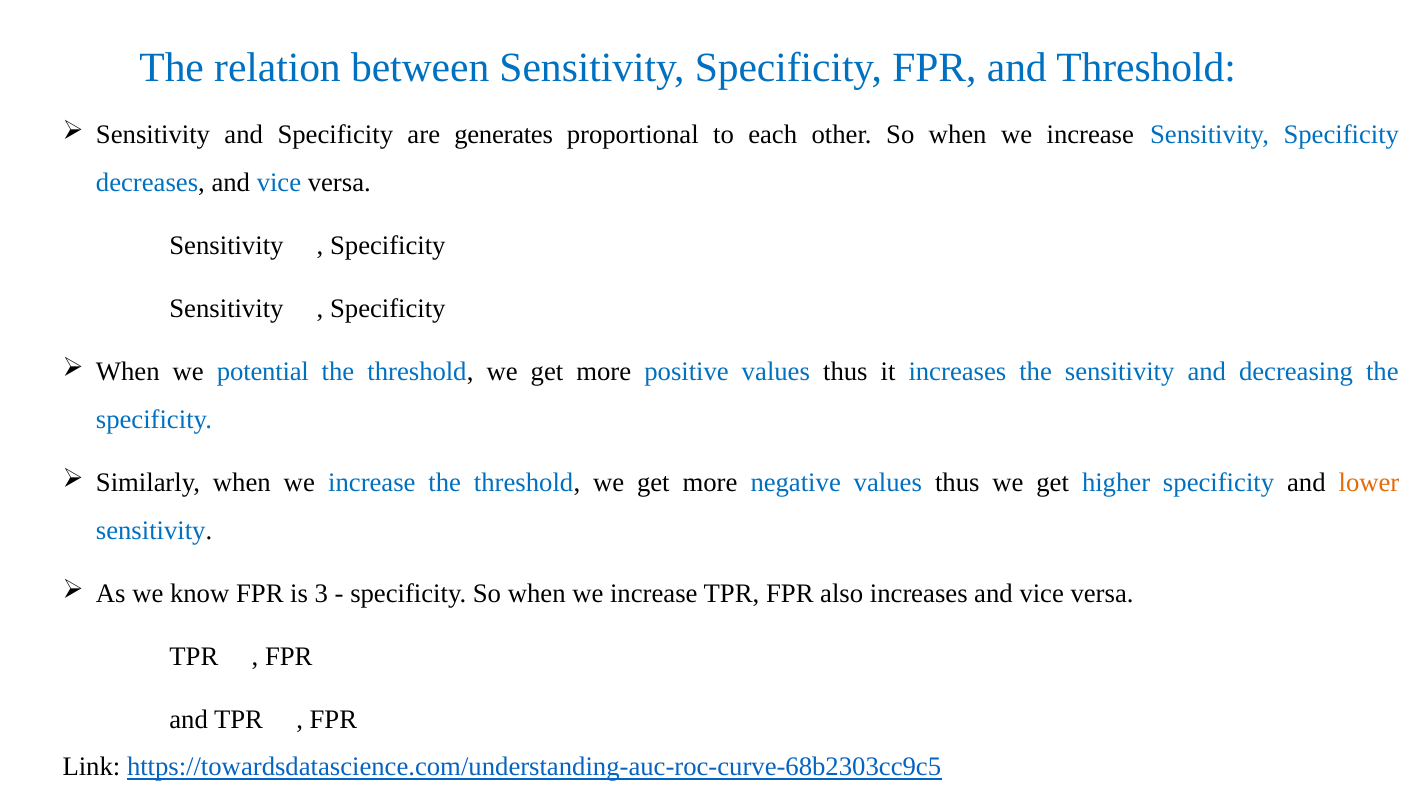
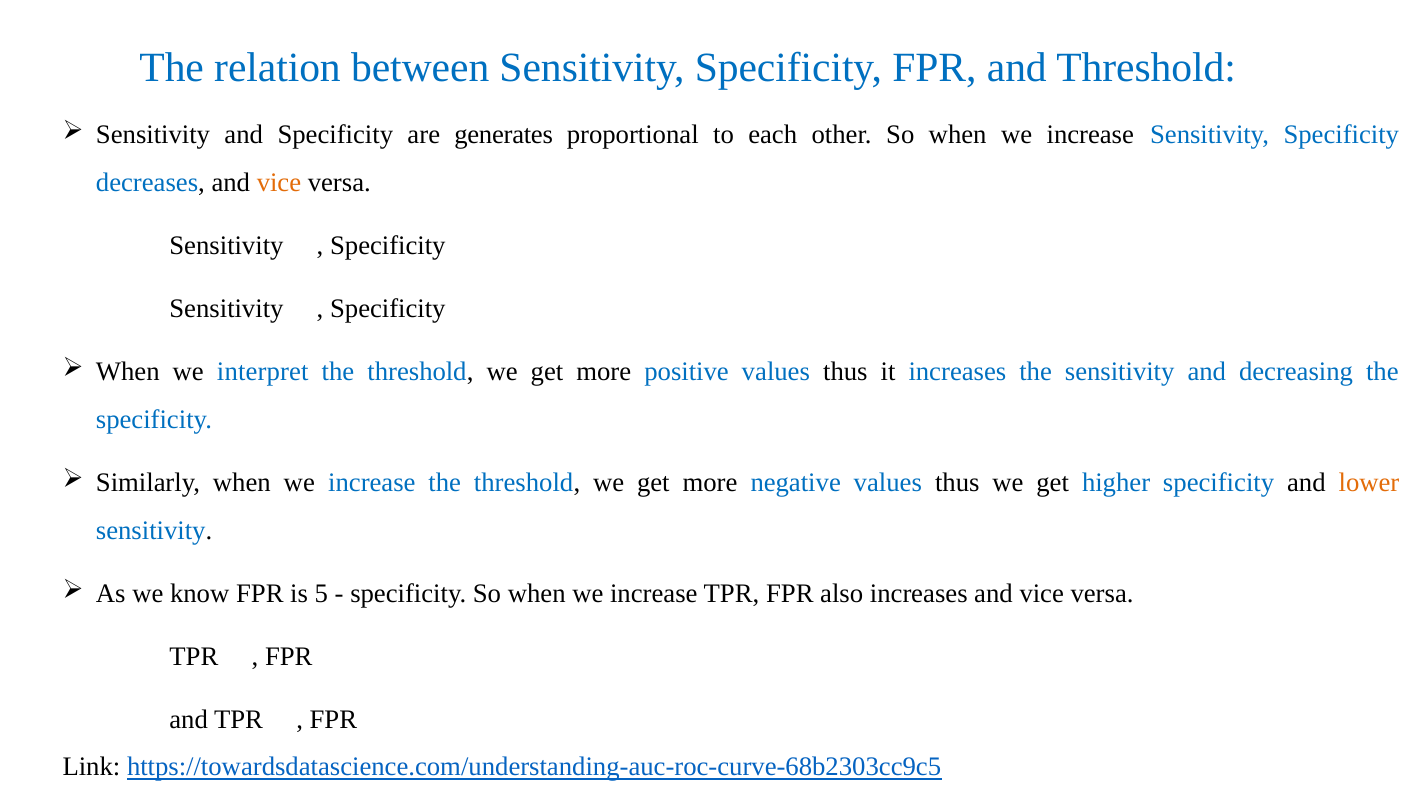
vice colour: blue -> orange (279, 183)
potential: potential -> interpret (263, 372)
3: 3 -> 5 (321, 594)
